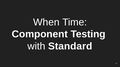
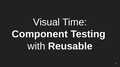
When: When -> Visual (46, 22)
Standard: Standard -> Reusable (70, 46)
